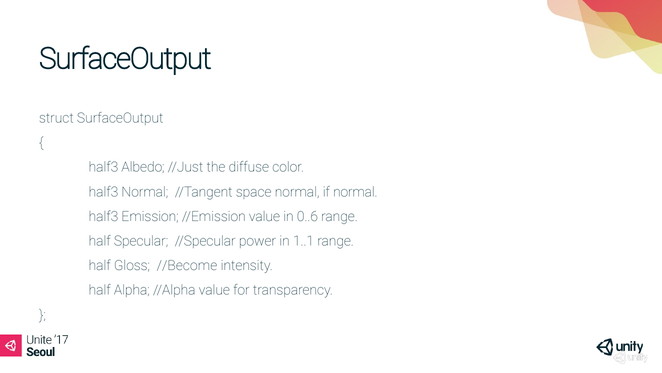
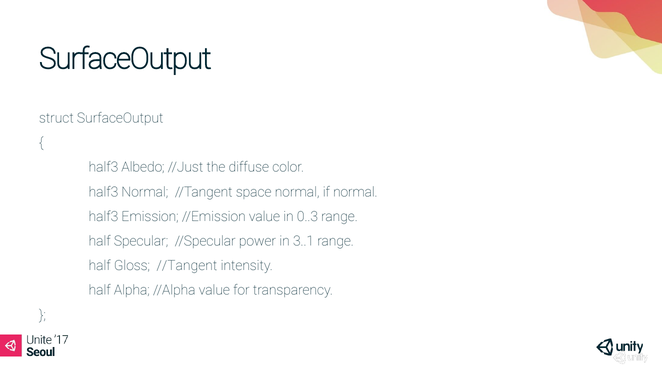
0..6: 0..6 -> 0..3 (307, 216)
1..1: 1..1 -> 3..1 (304, 241)
Gloss //Become: //Become -> //Tangent (187, 265)
